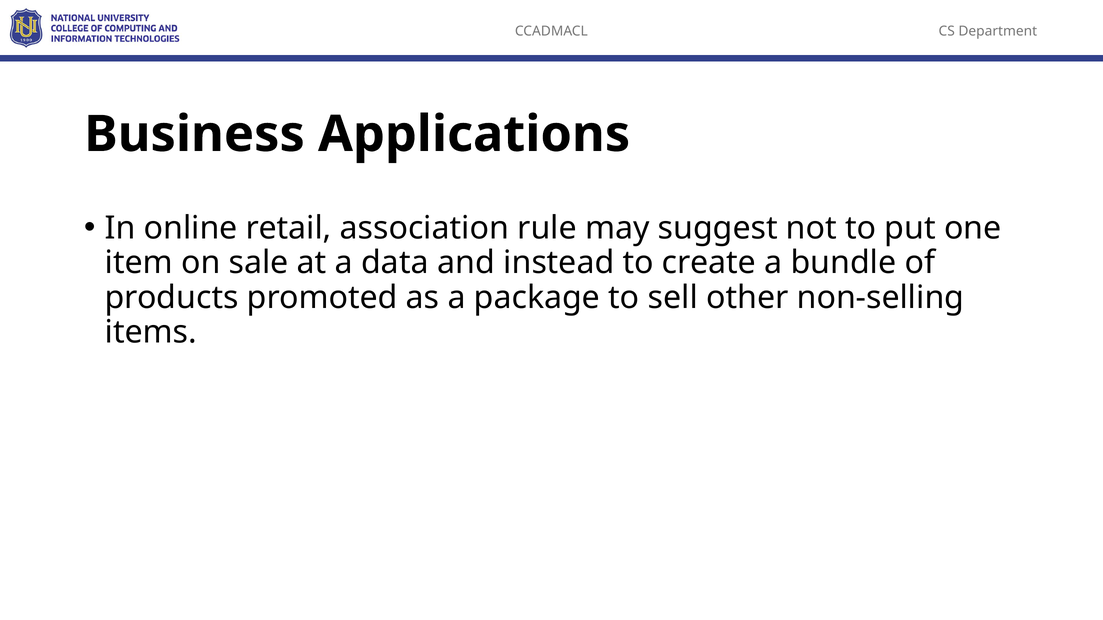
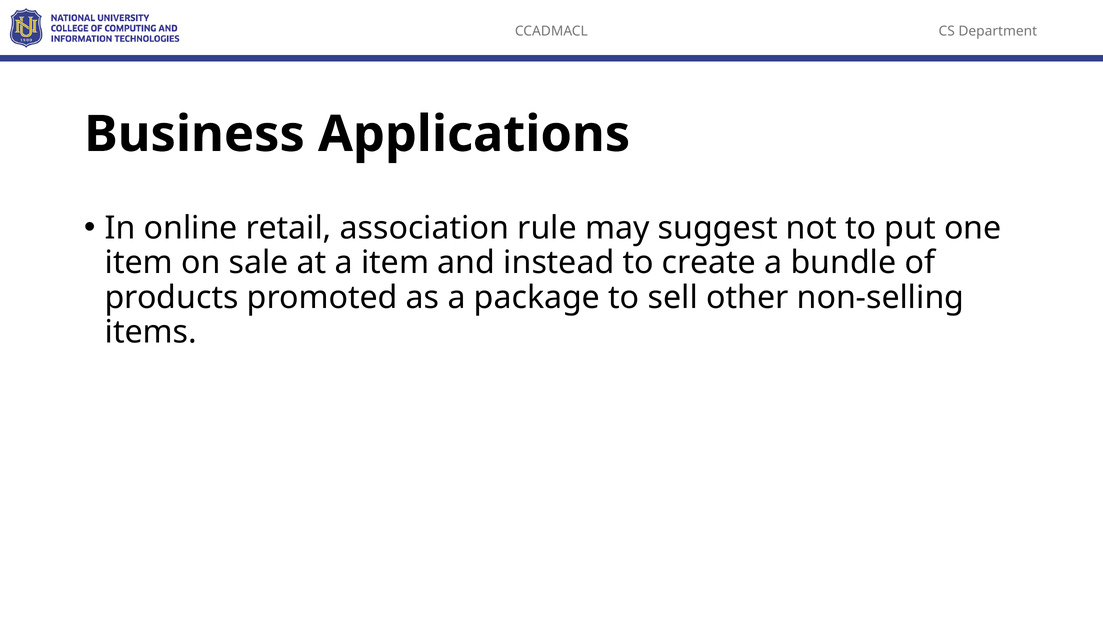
a data: data -> item (395, 263)
